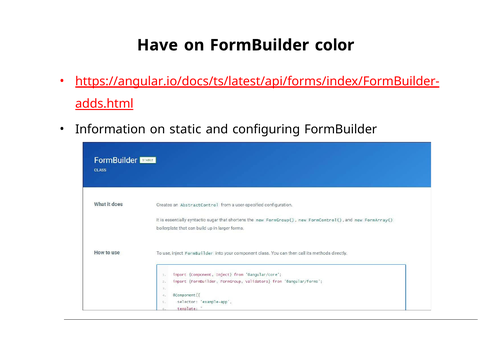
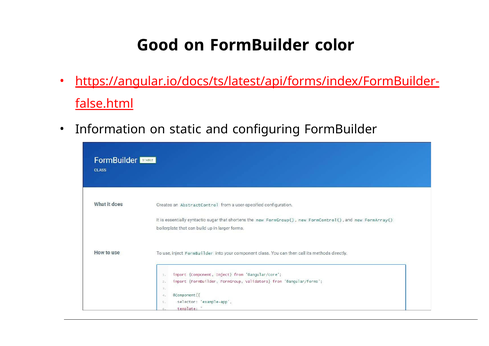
Have: Have -> Good (158, 45)
adds.html: adds.html -> false.html (104, 104)
